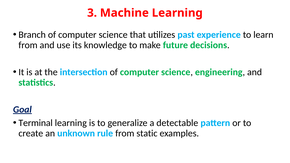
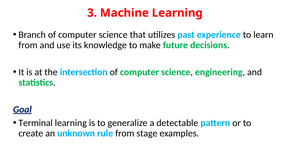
static: static -> stage (147, 133)
